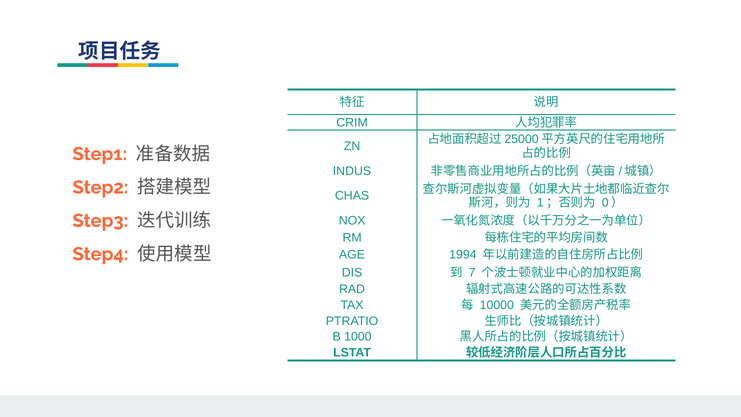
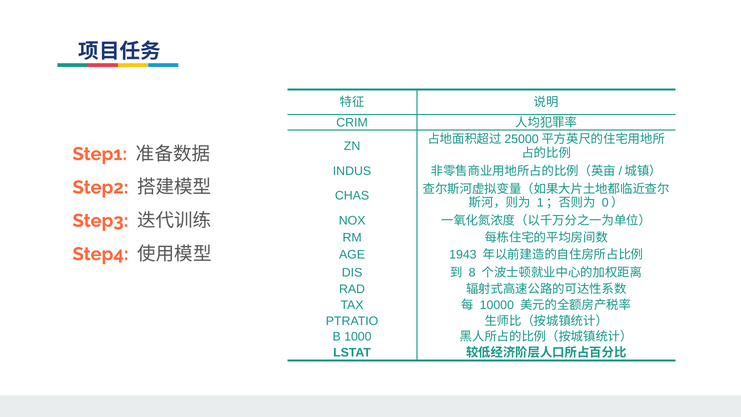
1994: 1994 -> 1943 (463, 254)
7: 7 -> 8 (472, 272)
